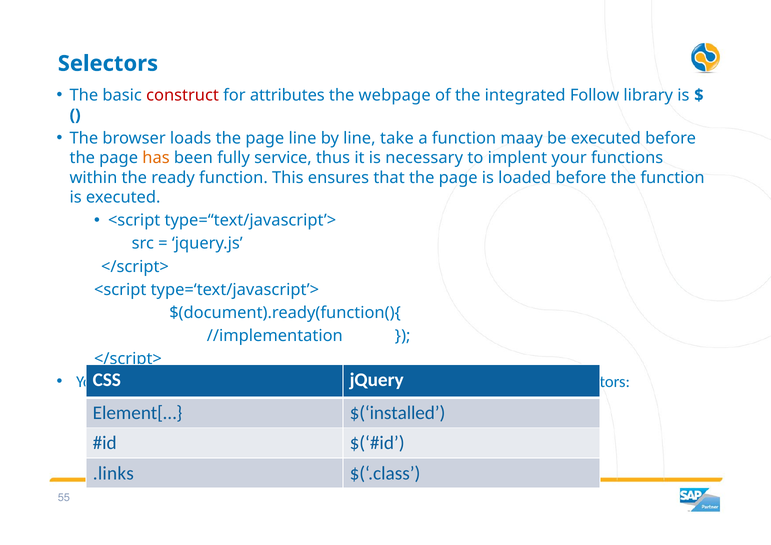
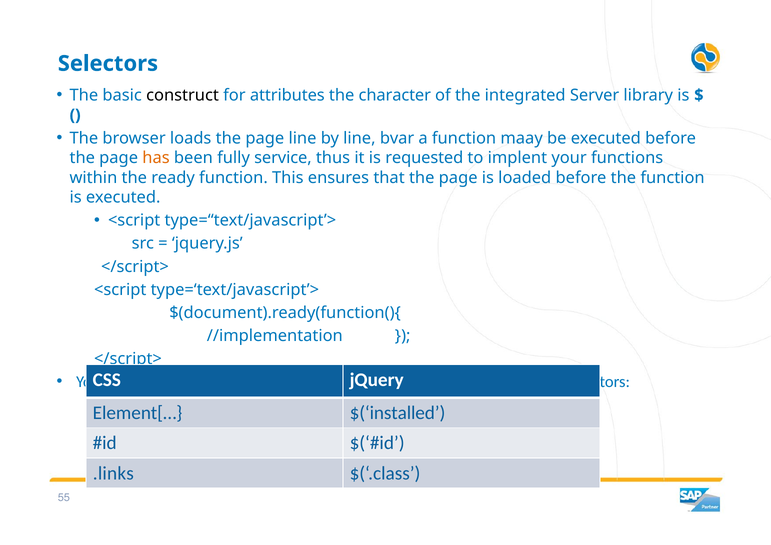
construct colour: red -> black (183, 95)
webpage: webpage -> character (395, 95)
Follow: Follow -> Server (595, 95)
take: take -> bvar (397, 138)
necessary: necessary -> requested (424, 158)
